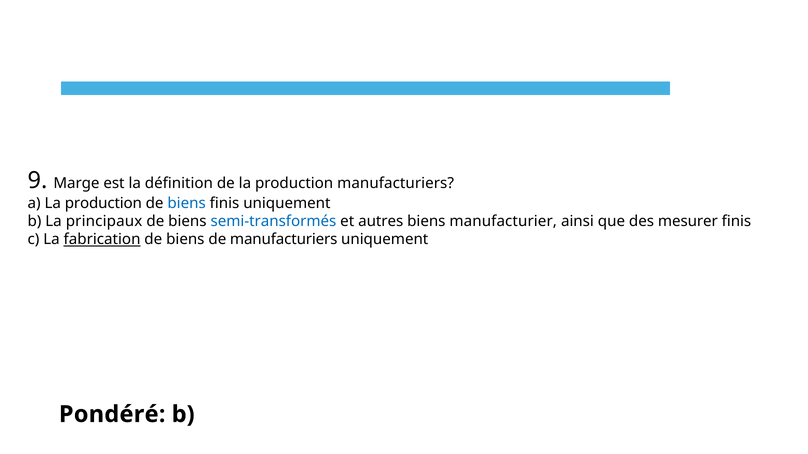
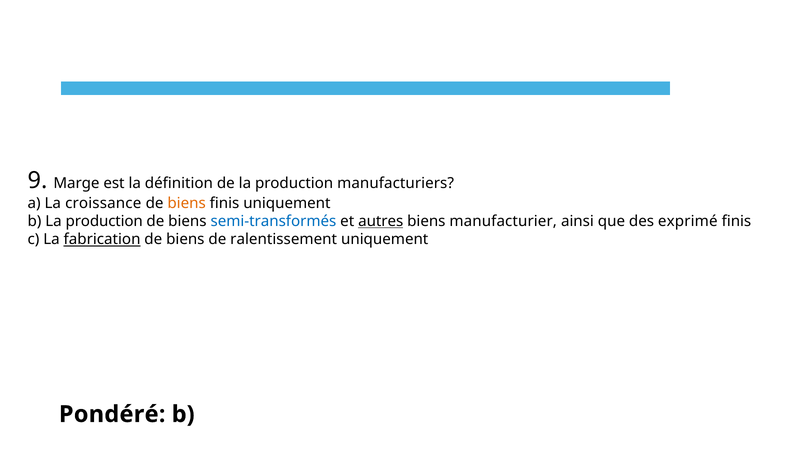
a La production: production -> croissance (103, 203)
biens colour: blue -> orange (187, 203)
b La principaux: principaux -> production (104, 221)
autres underline: none -> present (381, 221)
mesurer: mesurer -> exprimé (688, 221)
de manufacturiers: manufacturiers -> ralentissement (284, 240)
